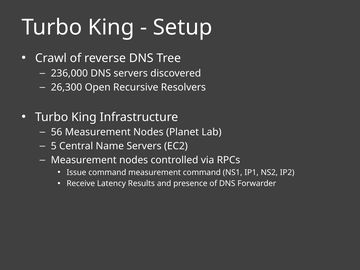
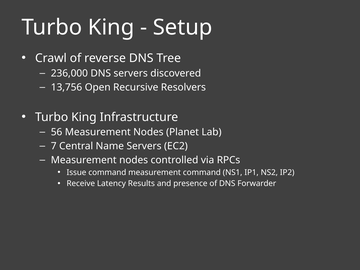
26,300: 26,300 -> 13,756 (66, 87)
5: 5 -> 7 (54, 146)
